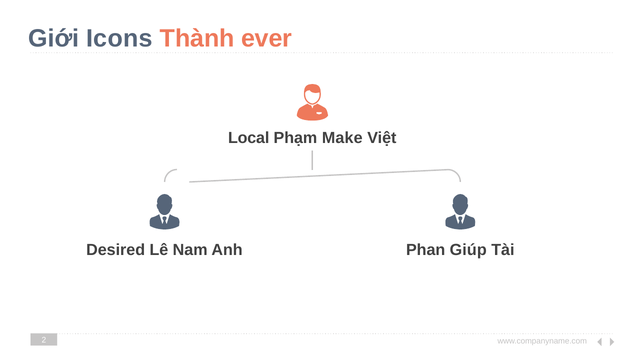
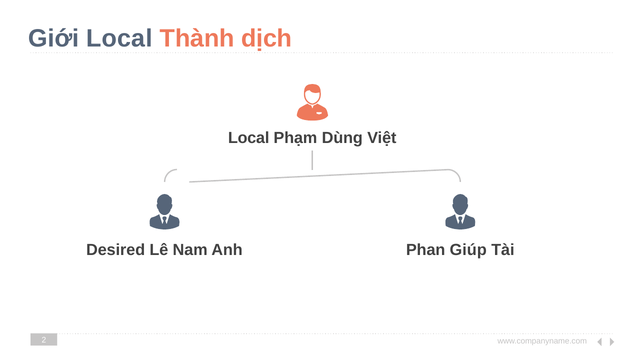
Giới Icons: Icons -> Local (119, 38)
ever: ever -> dịch (267, 38)
Make: Make -> Dùng (342, 138)
